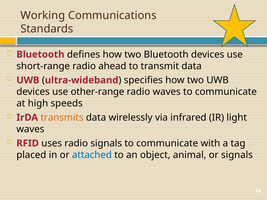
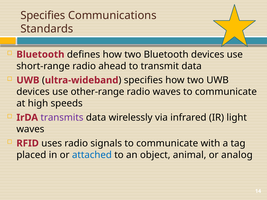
Working: Working -> Specifies (43, 15)
transmits colour: orange -> purple (62, 118)
or signals: signals -> analog (237, 155)
